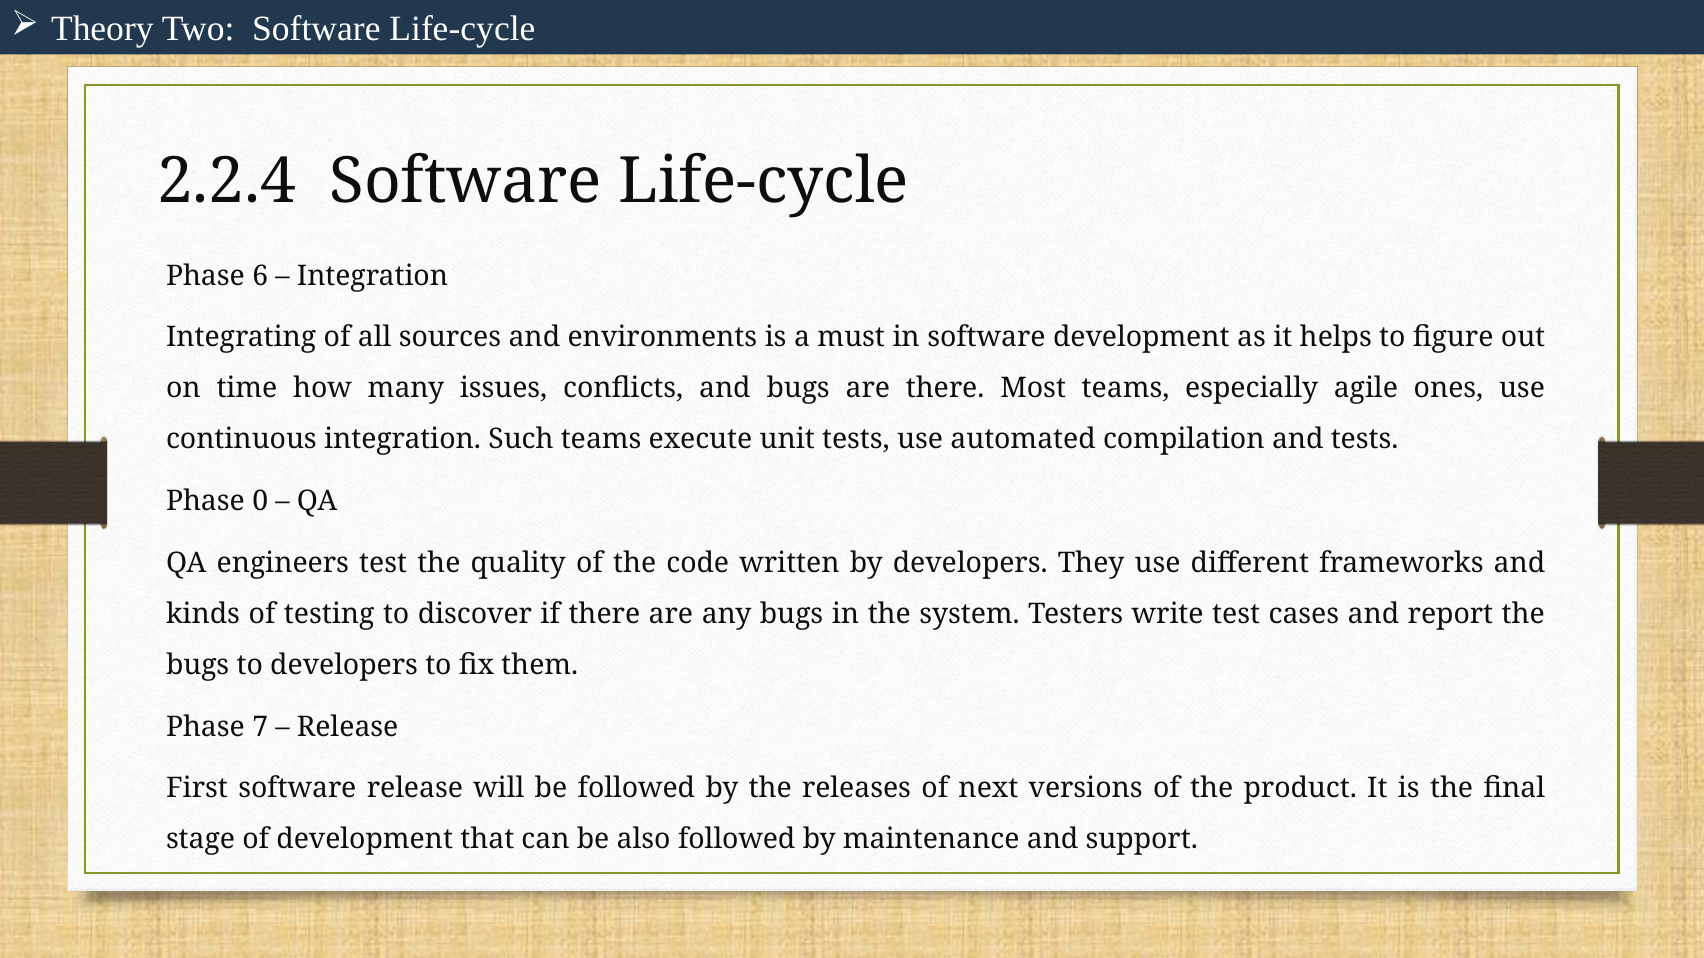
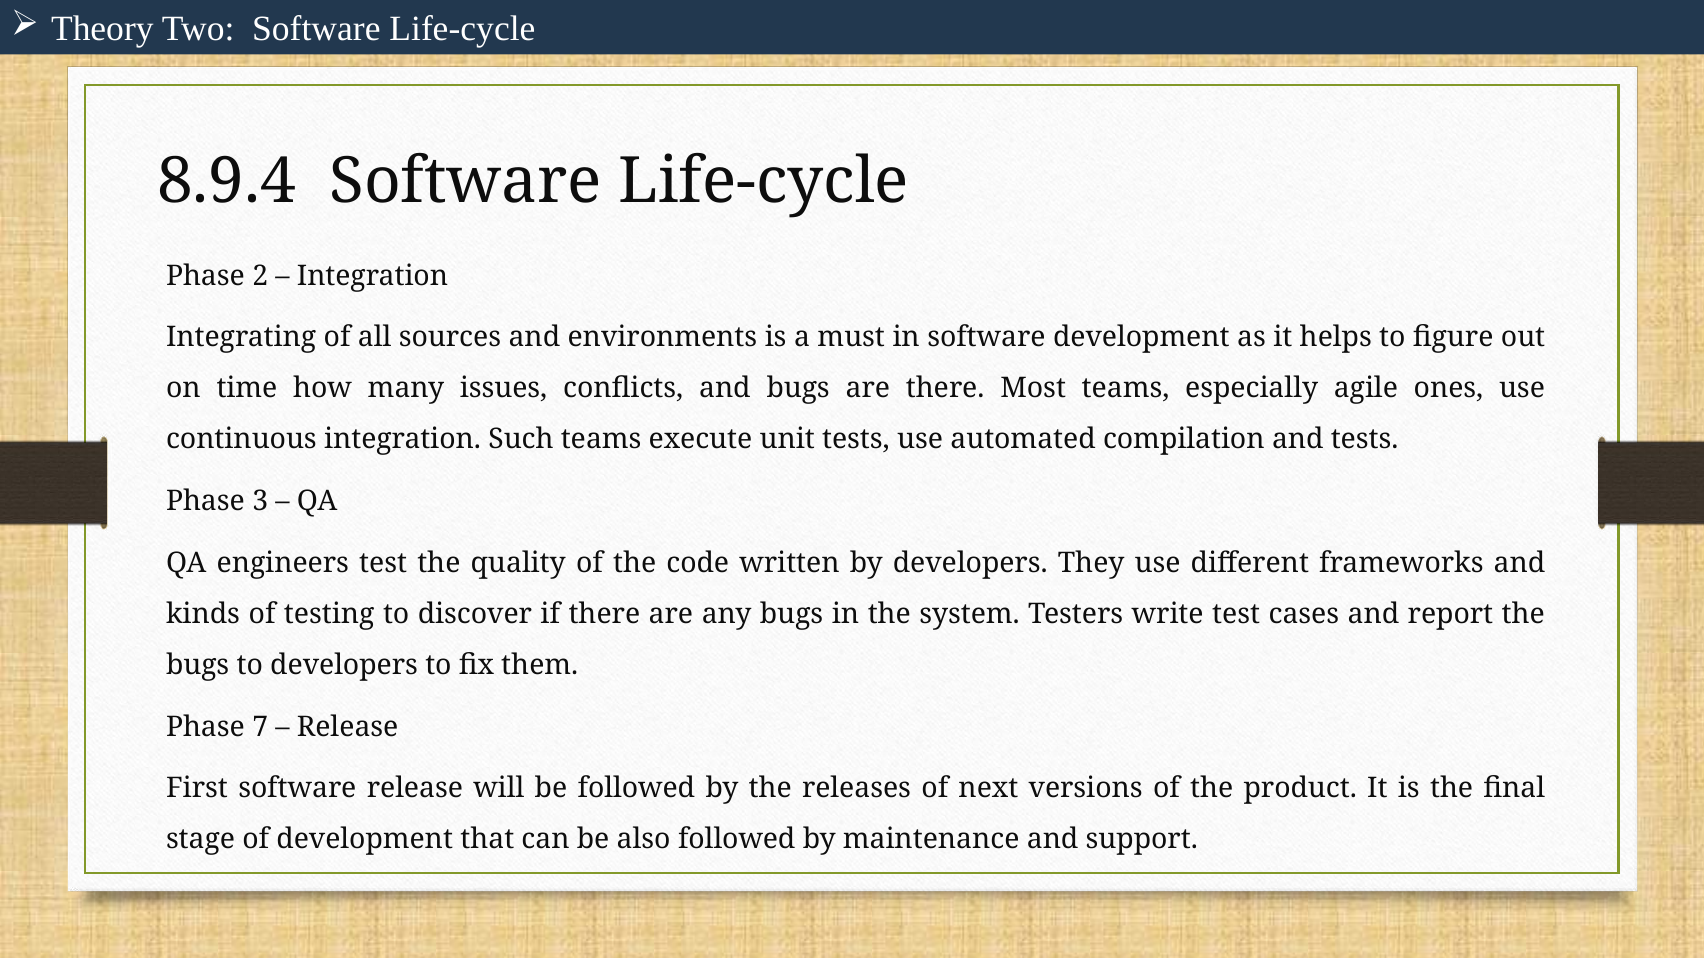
2.2.4: 2.2.4 -> 8.9.4 (227, 181)
6: 6 -> 2 (260, 276)
0: 0 -> 3 (260, 501)
